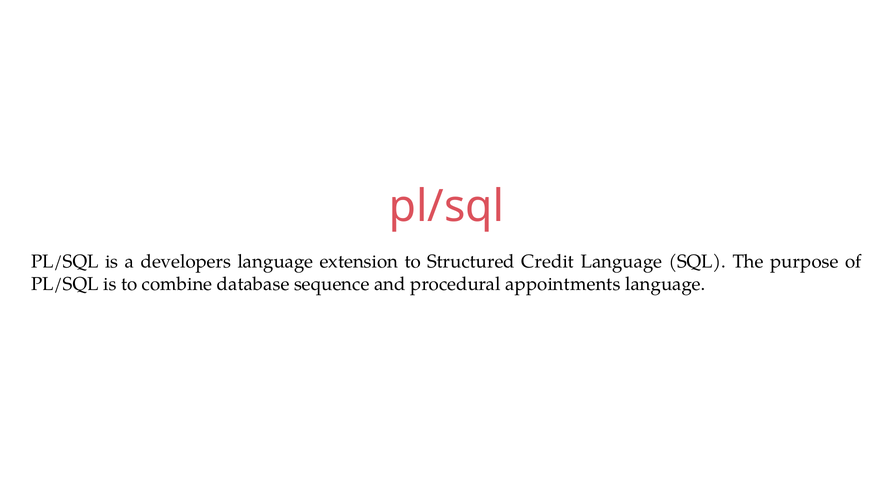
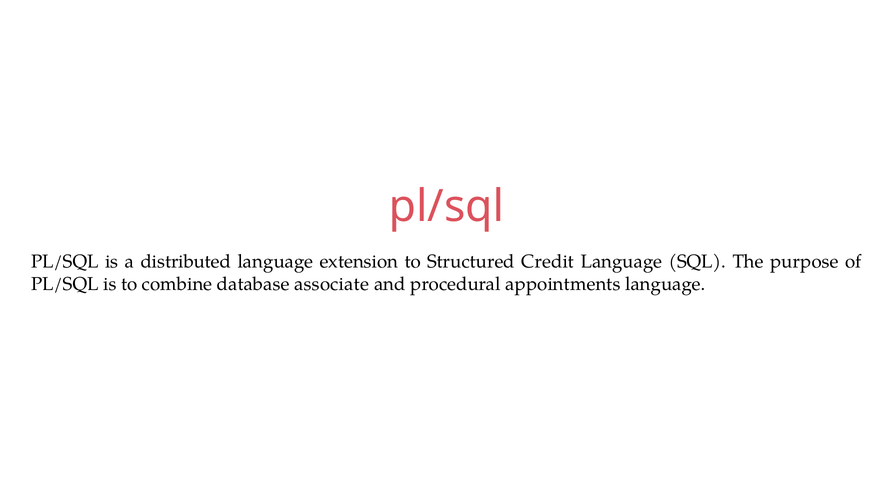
developers: developers -> distributed (186, 261)
sequence: sequence -> associate (332, 284)
